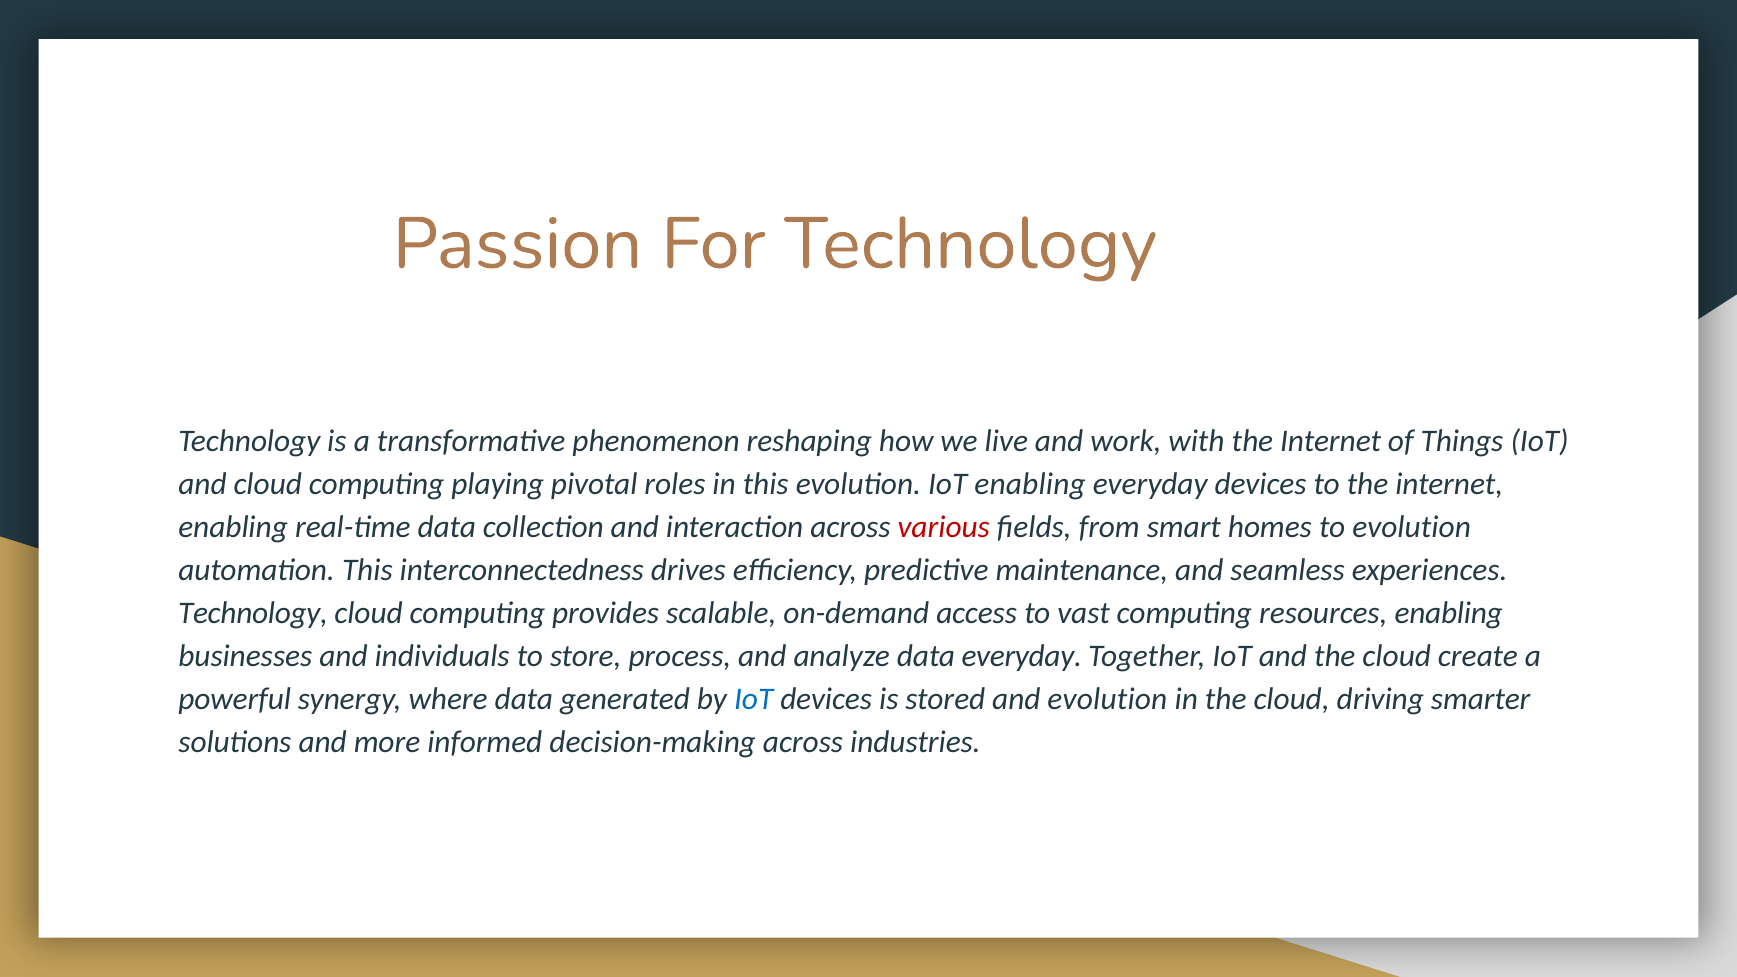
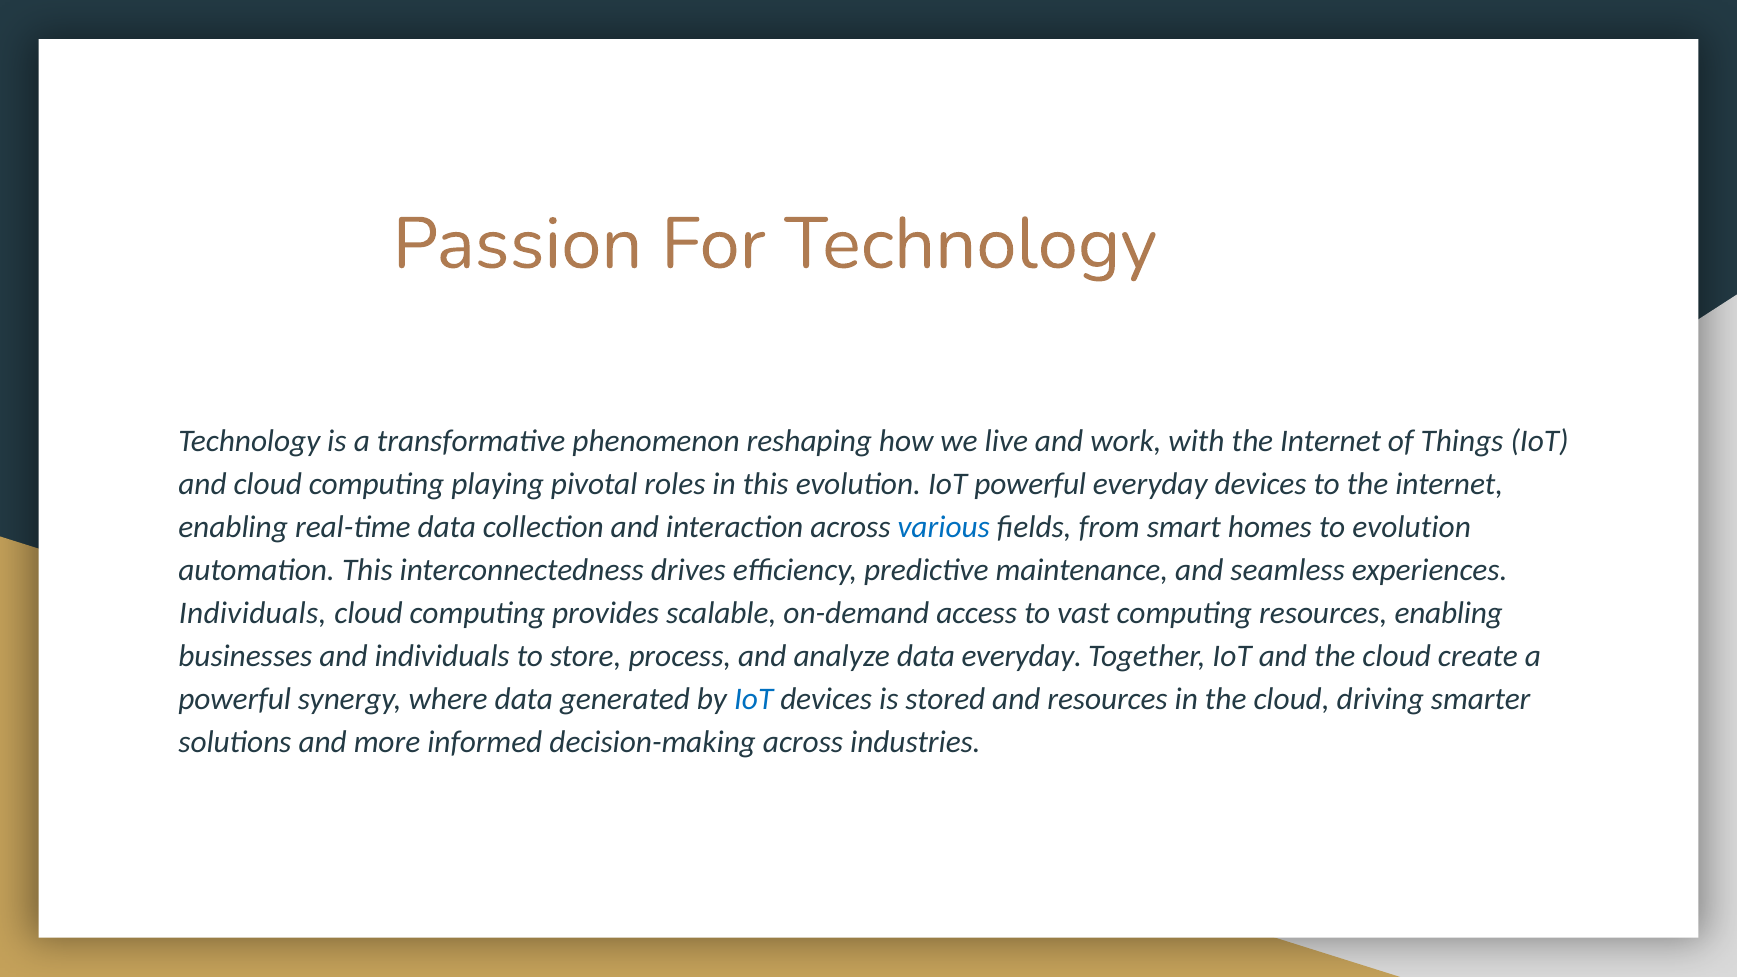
IoT enabling: enabling -> powerful (1030, 484)
various colour: red -> blue (944, 527)
Technology: Technology -> Individuals (253, 613)
and evolution: evolution -> resources (1108, 700)
